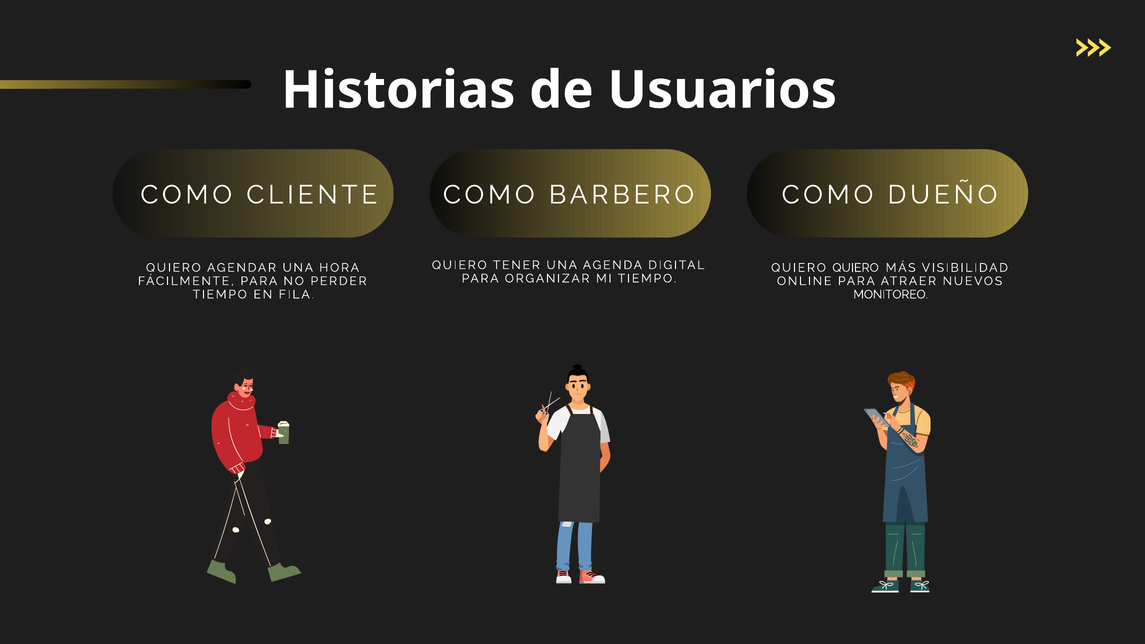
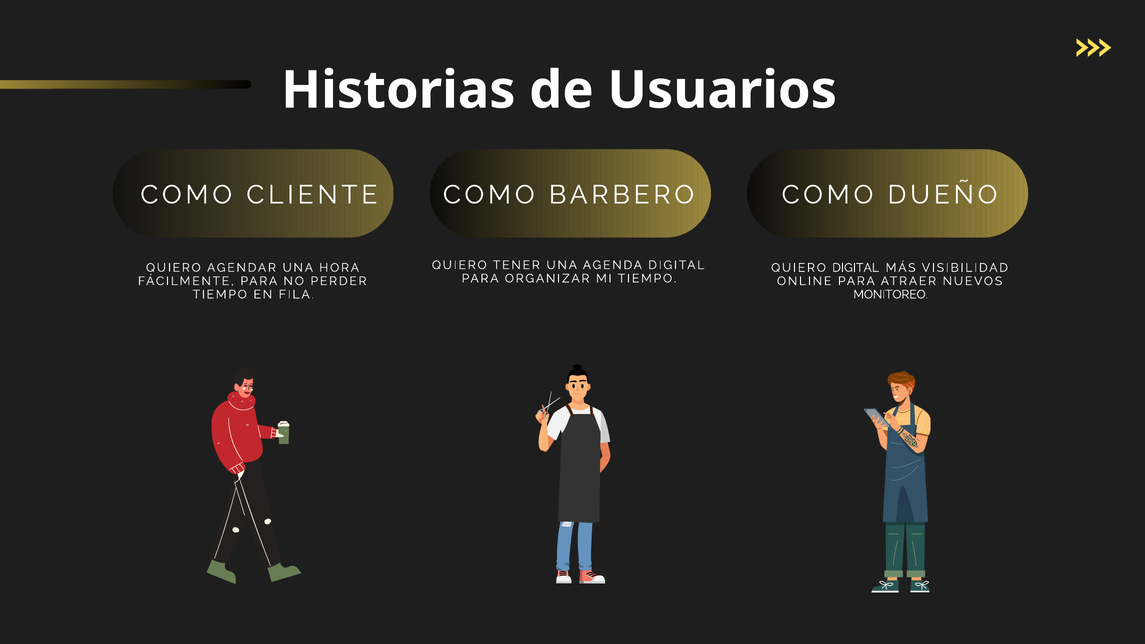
QUIERO QUIERO: QUIERO -> DIGITAL (856, 268)
